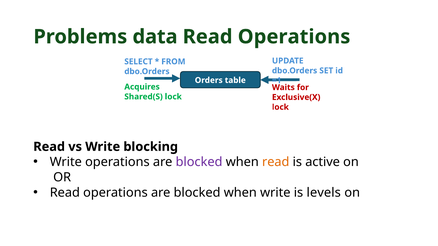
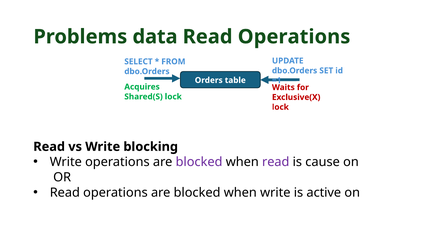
read colour: orange -> purple (276, 162)
active: active -> cause (323, 162)
levels: levels -> active (324, 193)
